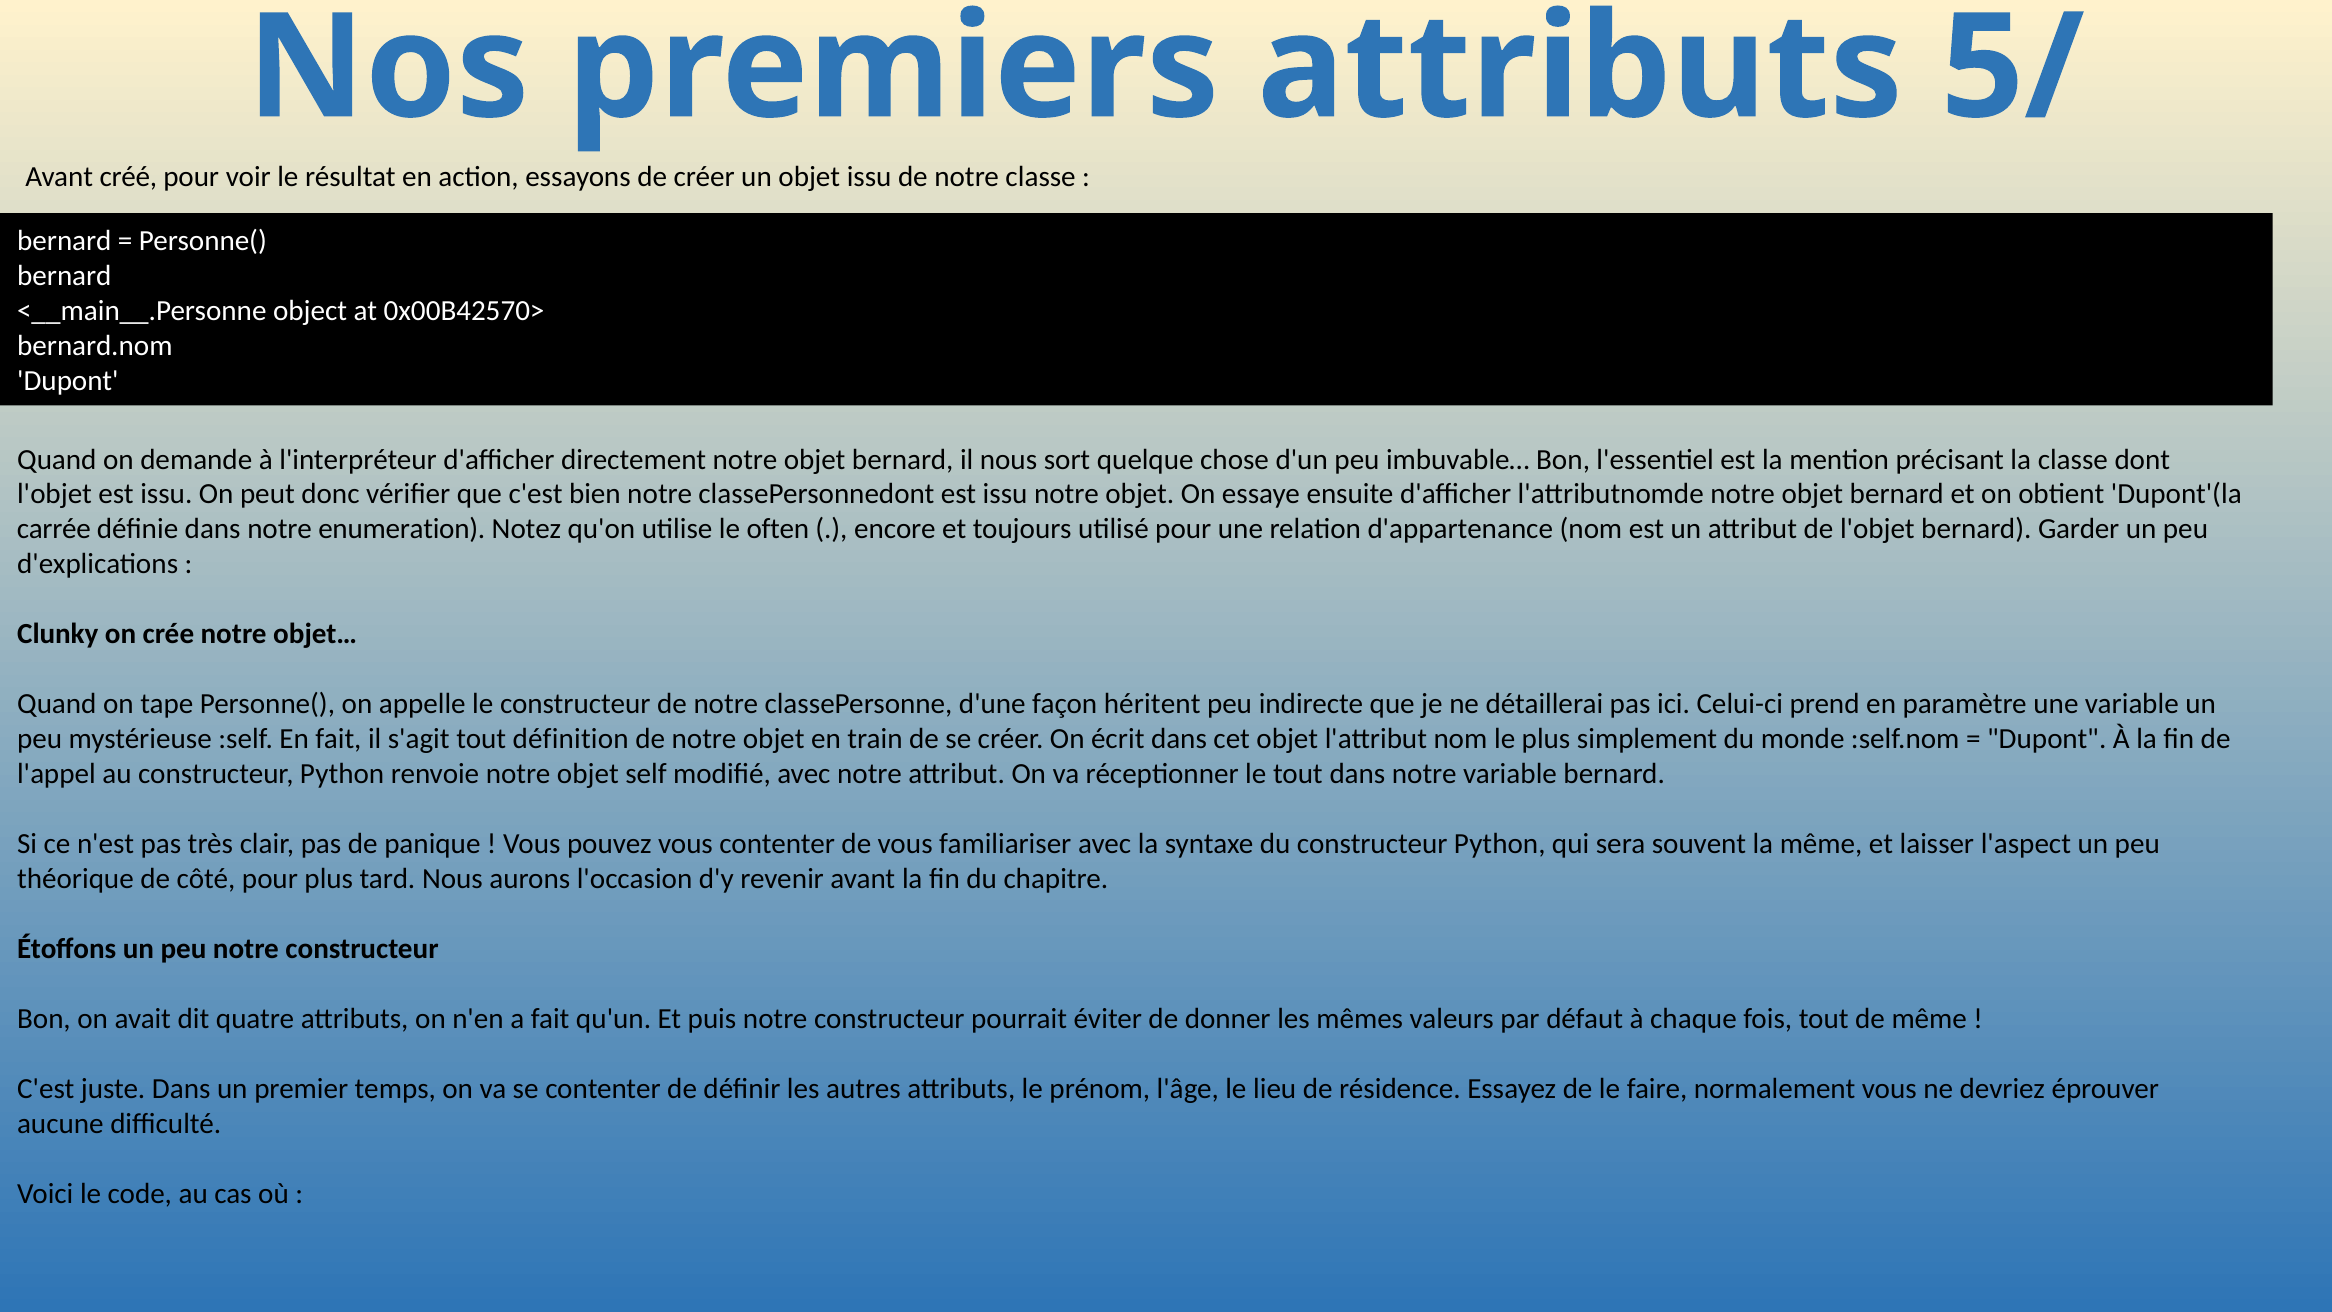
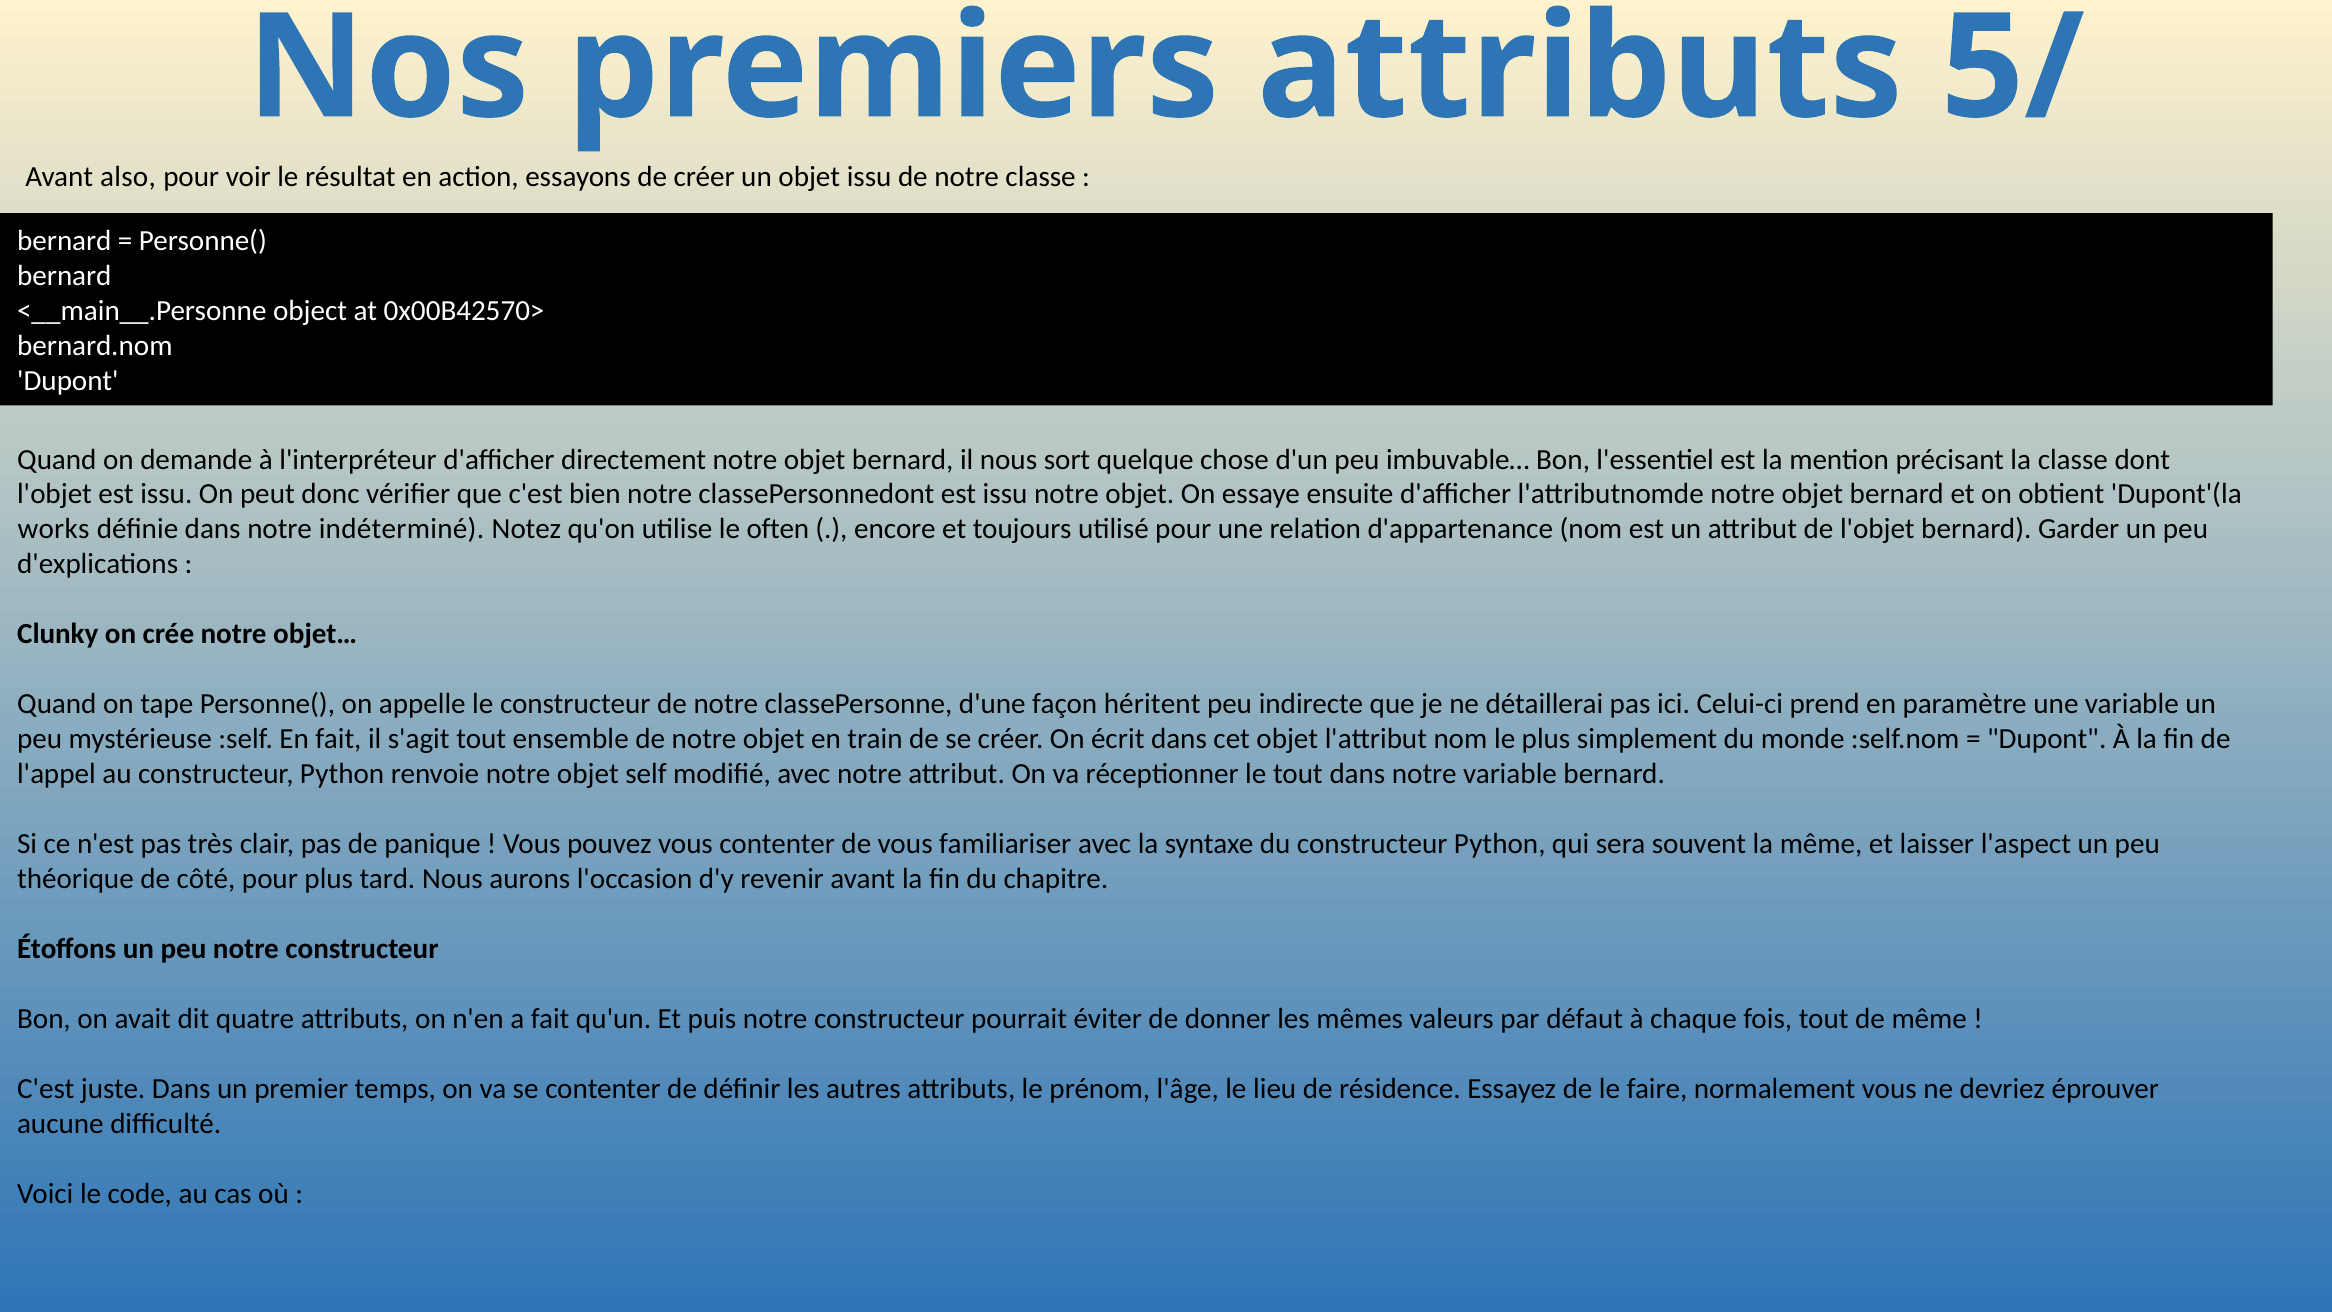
créé: créé -> also (128, 176)
carrée: carrée -> works (54, 529)
enumeration: enumeration -> indéterminé (401, 529)
définition: définition -> ensemble (571, 739)
